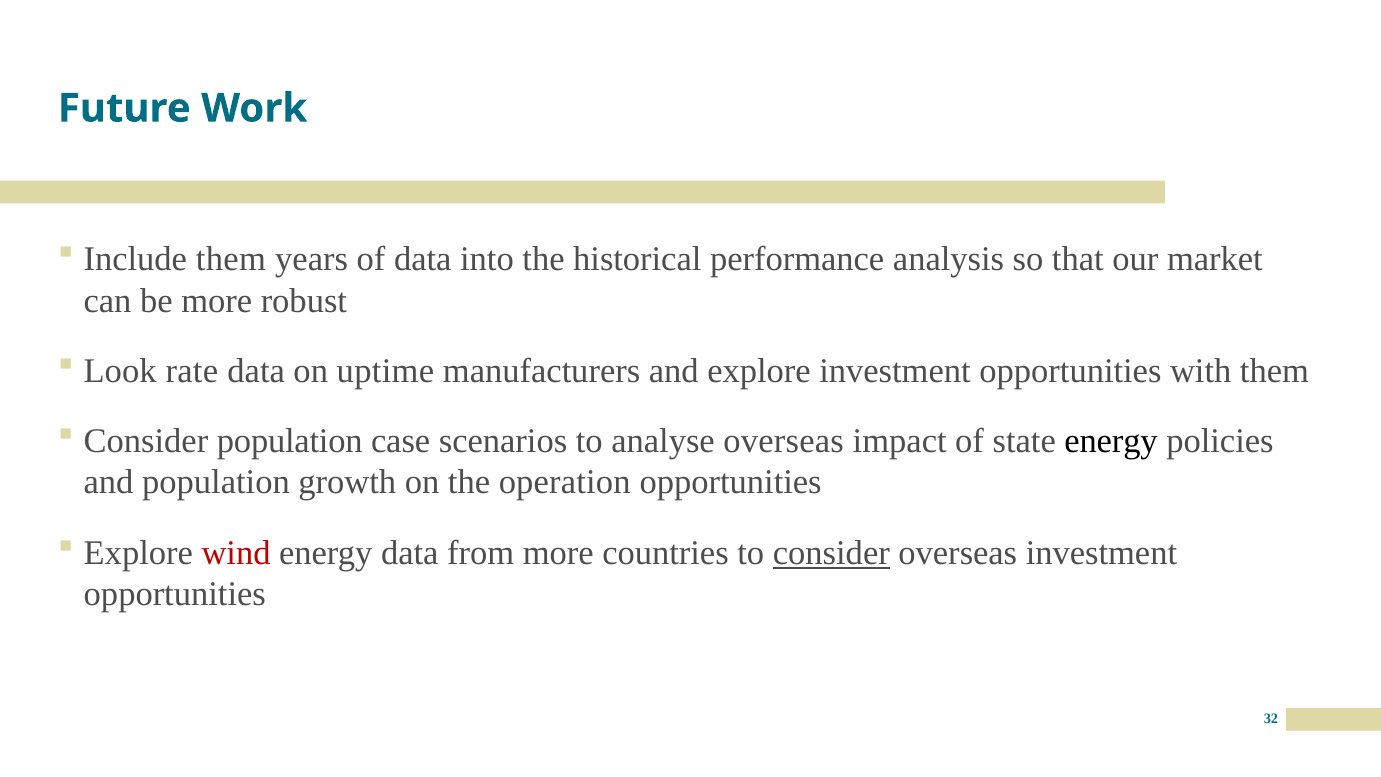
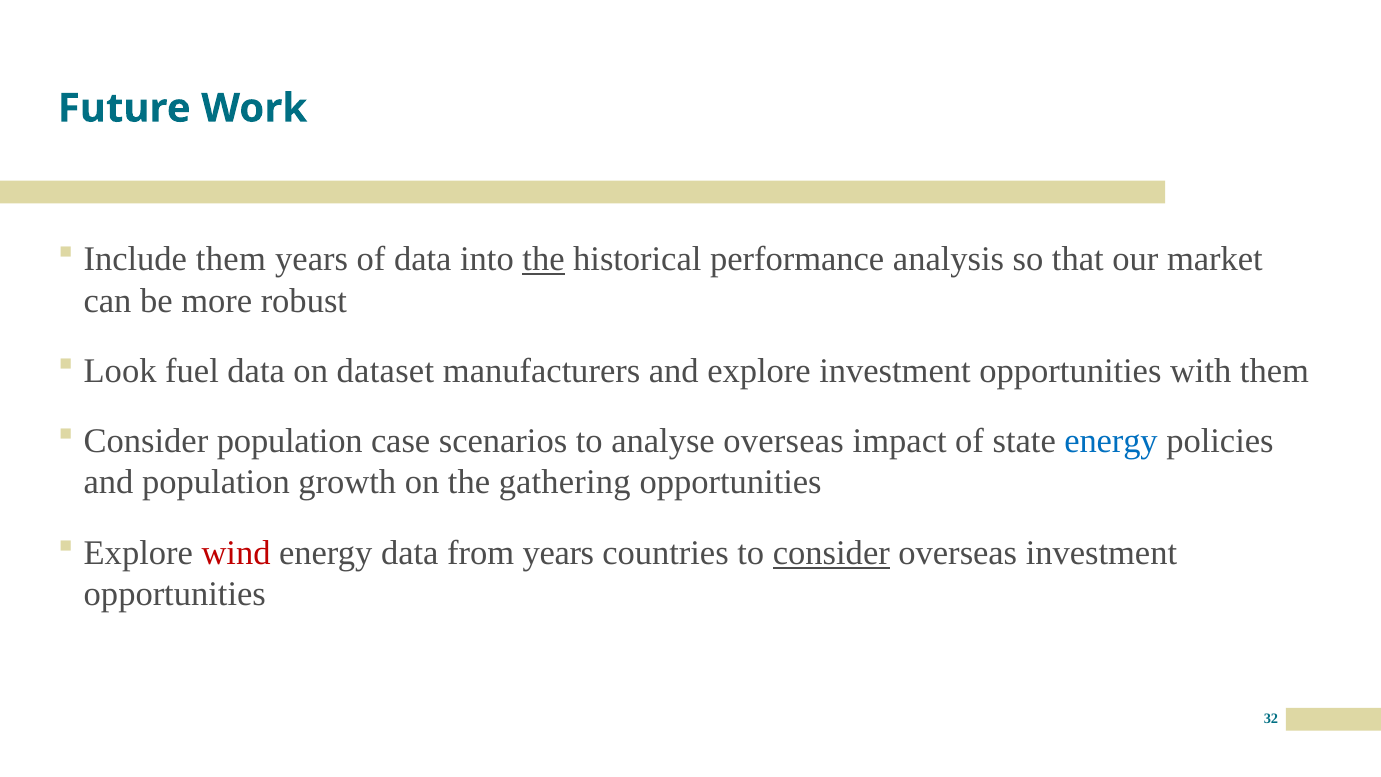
the underline: none -> present (544, 259)
rate: rate -> fuel (192, 371)
uptime: uptime -> dataset (385, 371)
energy colour: black -> blue (1111, 441)
operation: operation -> gathering (565, 482)
from more: more -> years (558, 553)
